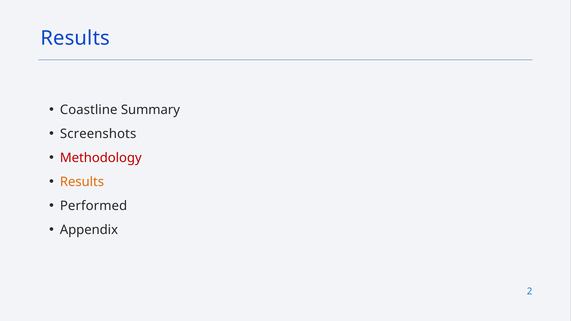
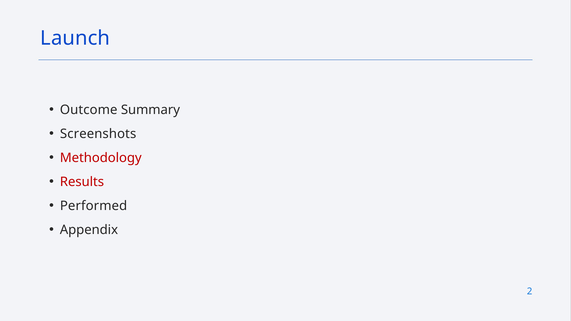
Results: Results -> Launch (75, 38)
Coastline: Coastline -> Outcome (89, 110)
Results colour: orange -> red (82, 182)
